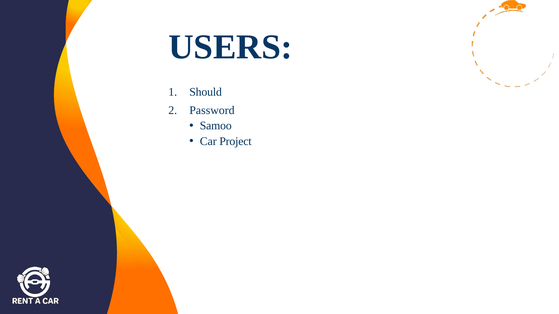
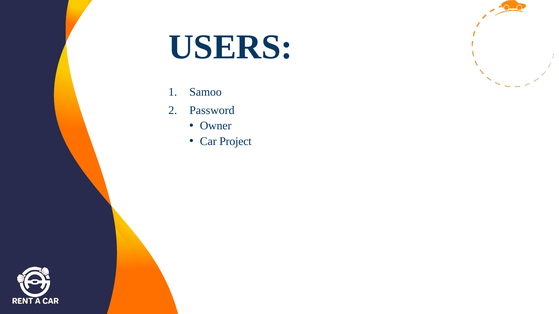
Should: Should -> Samoo (206, 92)
Samoo: Samoo -> Owner (216, 126)
